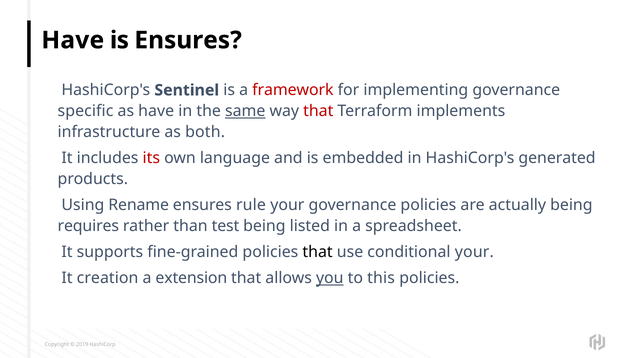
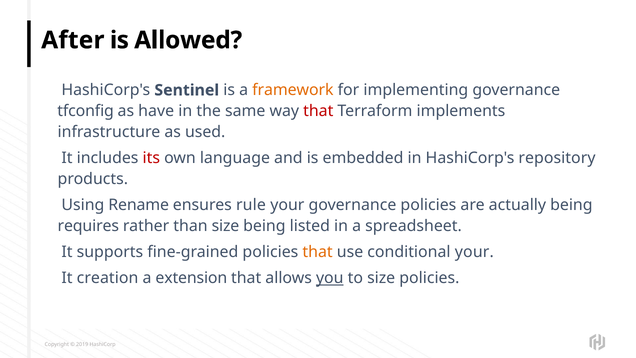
Have: Have -> After (73, 40)
is Ensures: Ensures -> Allowed (188, 40)
framework colour: red -> orange (293, 90)
specific: specific -> tfconfig (86, 111)
same underline: present -> none (245, 111)
both: both -> used (205, 132)
generated: generated -> repository (557, 158)
than test: test -> size (225, 226)
that colour: black -> orange (318, 252)
to this: this -> size (381, 278)
